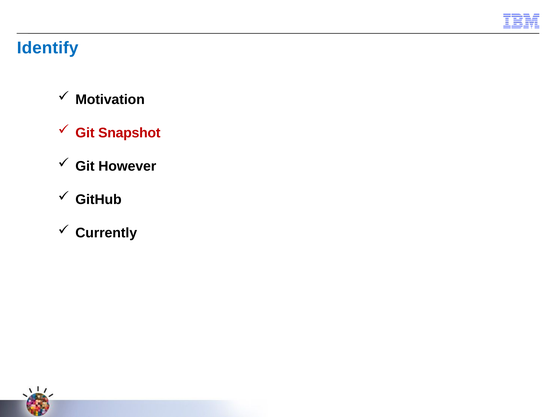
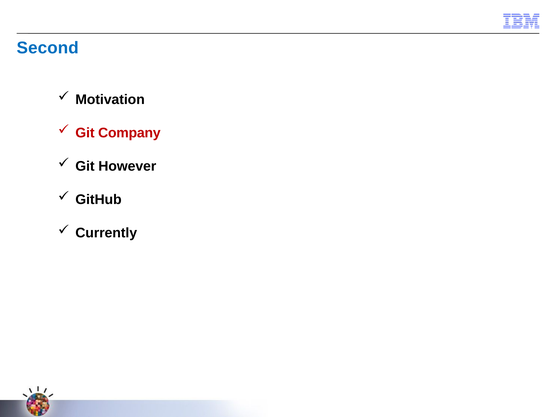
Identify: Identify -> Second (48, 48)
Snapshot: Snapshot -> Company (129, 133)
